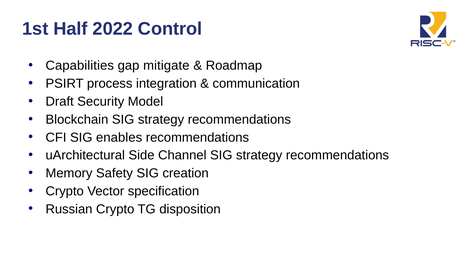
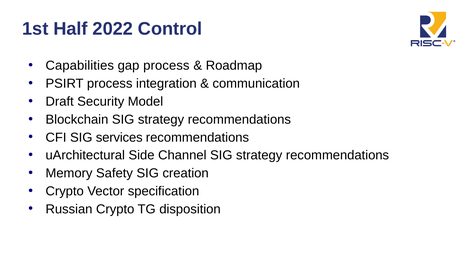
gap mitigate: mitigate -> process (166, 66)
enables: enables -> services (119, 137)
